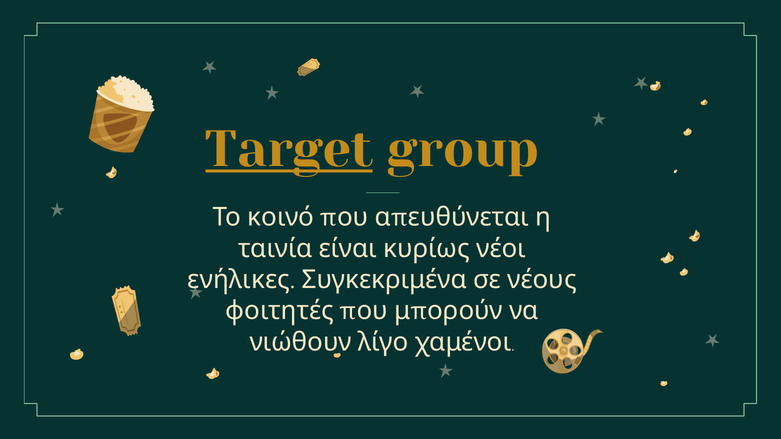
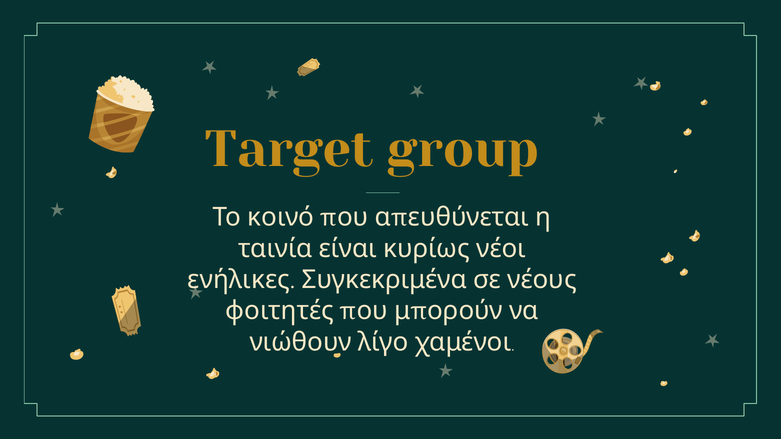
Target underline: present -> none (289, 149)
